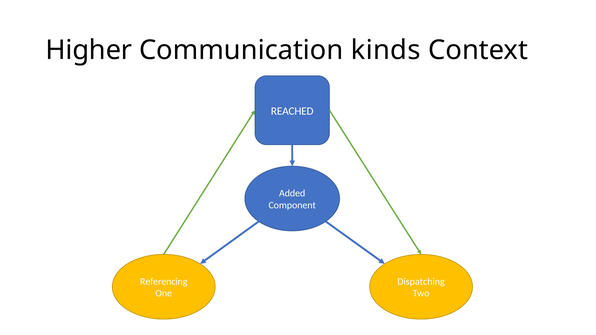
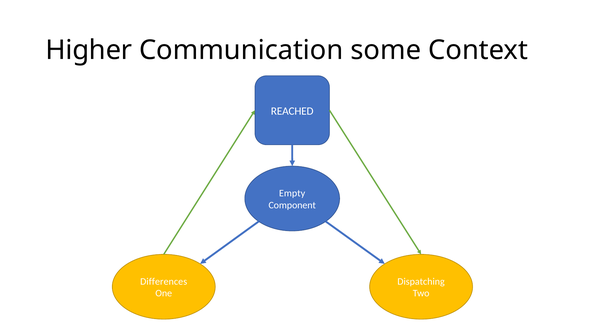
kinds: kinds -> some (386, 50)
Added: Added -> Empty (292, 193)
Referencing: Referencing -> Differences (164, 282)
